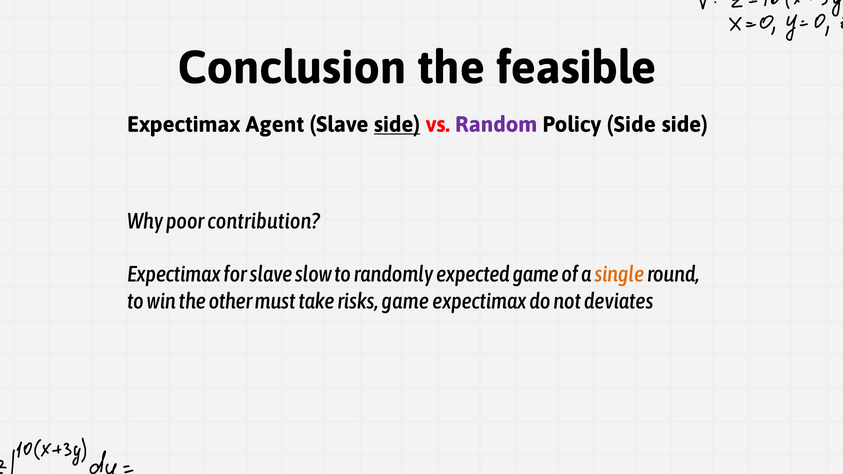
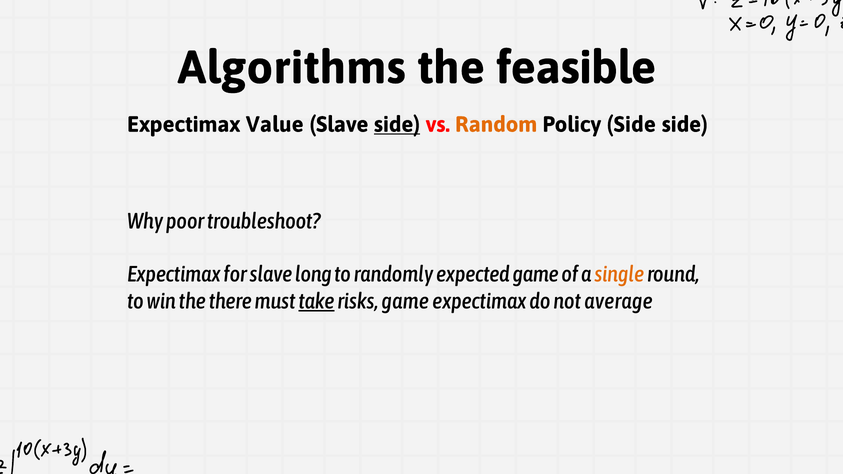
Conclusion: Conclusion -> Algorithms (292, 68)
Agent: Agent -> Value (275, 125)
Random colour: purple -> orange (496, 125)
contribution: contribution -> troubleshoot (264, 221)
slow: slow -> long (313, 275)
other: other -> there (230, 301)
take underline: none -> present (316, 301)
deviates: deviates -> average (619, 301)
